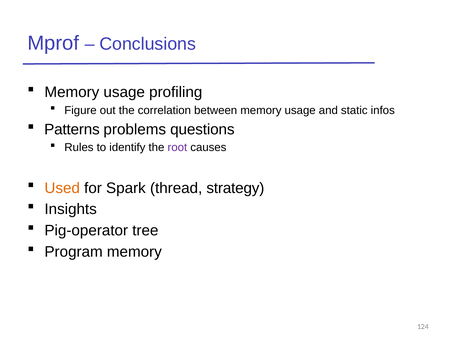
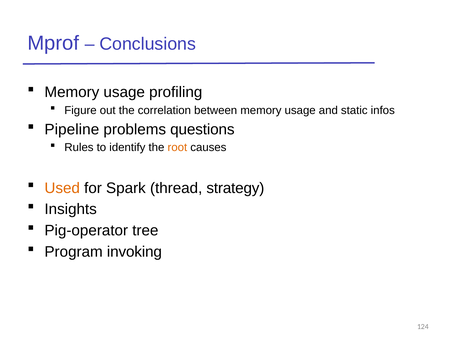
Patterns: Patterns -> Pipeline (72, 130)
root colour: purple -> orange (177, 147)
Program memory: memory -> invoking (134, 252)
